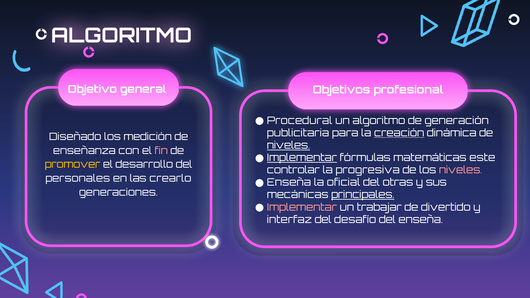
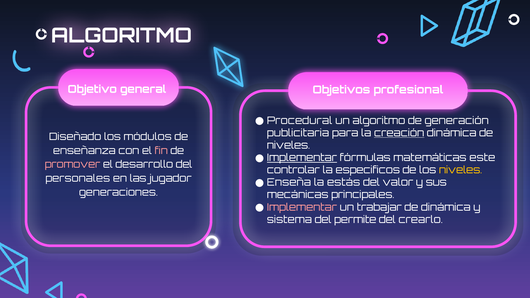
medición: medición -> módulos (148, 137)
niveles underline: present -> none (289, 145)
promover colour: yellow -> pink (73, 165)
progresiva: progresiva -> especificos (368, 170)
niveles colour: pink -> yellow (461, 170)
crearlo: crearlo -> jugador (170, 179)
oficial: oficial -> estás (344, 183)
otras: otras -> valor (398, 183)
principales underline: present -> none (363, 195)
de divertido: divertido -> dinámica (446, 207)
interfaz: interfaz -> sistema (289, 220)
desafío: desafío -> permite (355, 220)
del enseña: enseña -> crearlo (421, 220)
